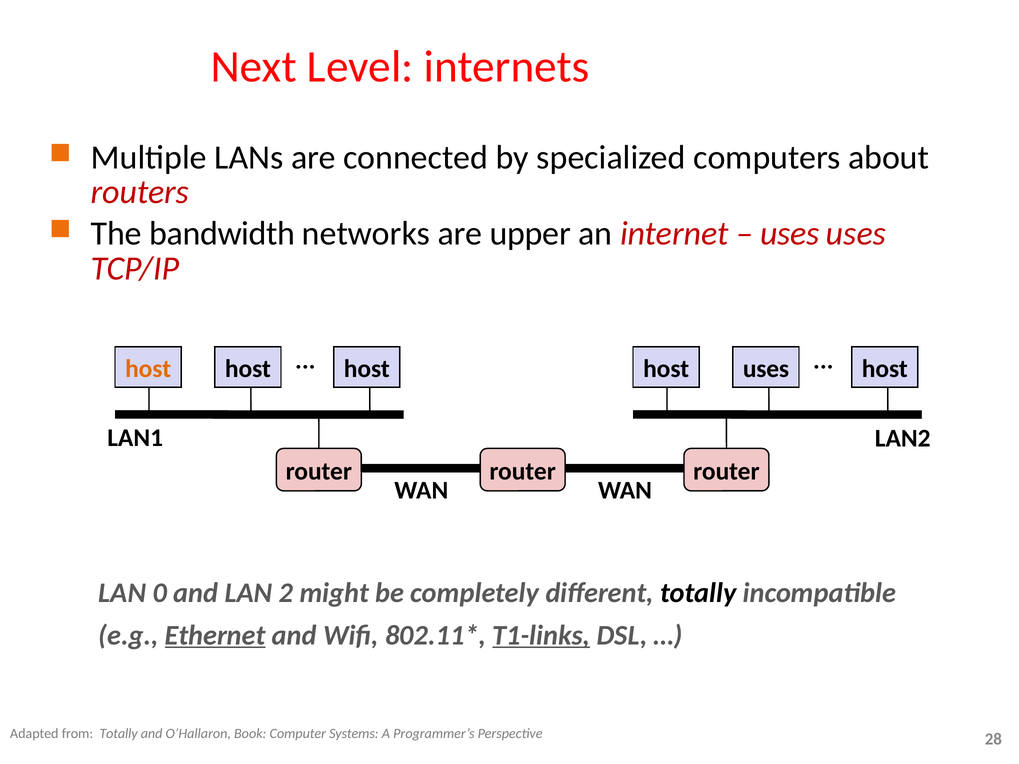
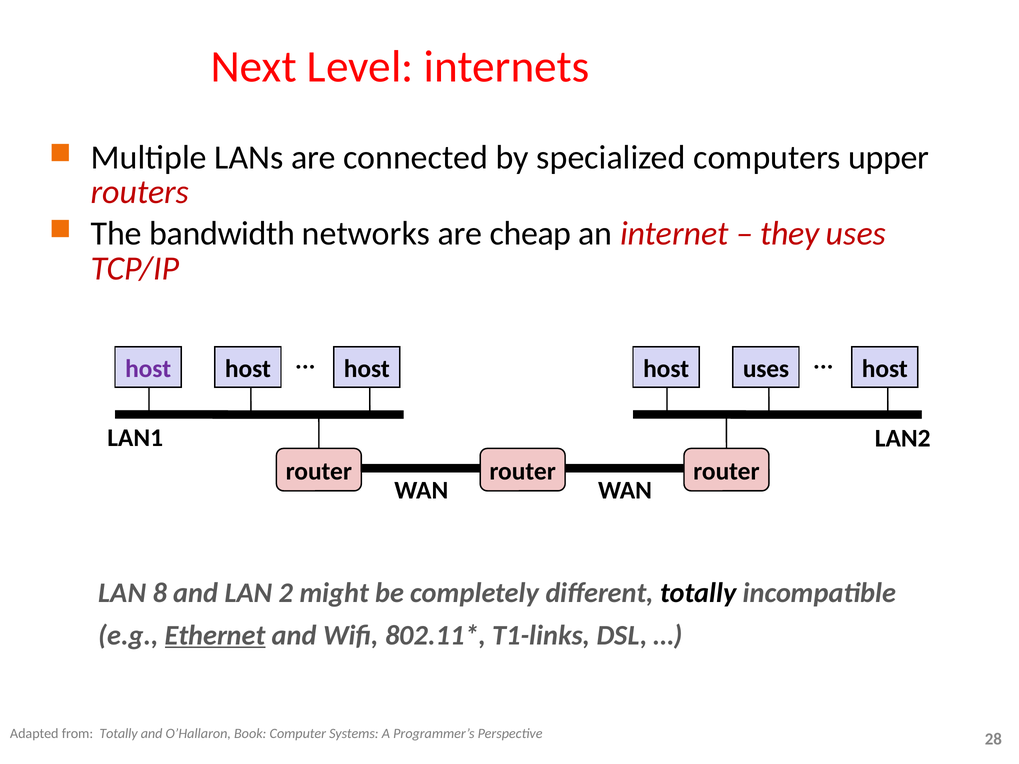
about: about -> upper (889, 158)
upper: upper -> cheap (530, 234)
uses: uses -> they (790, 234)
host colour: orange -> purple (148, 369)
0: 0 -> 8 (160, 593)
T1-links underline: present -> none (541, 635)
